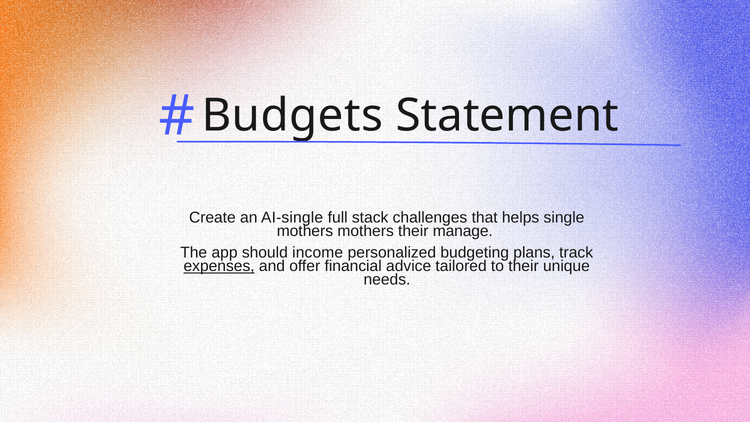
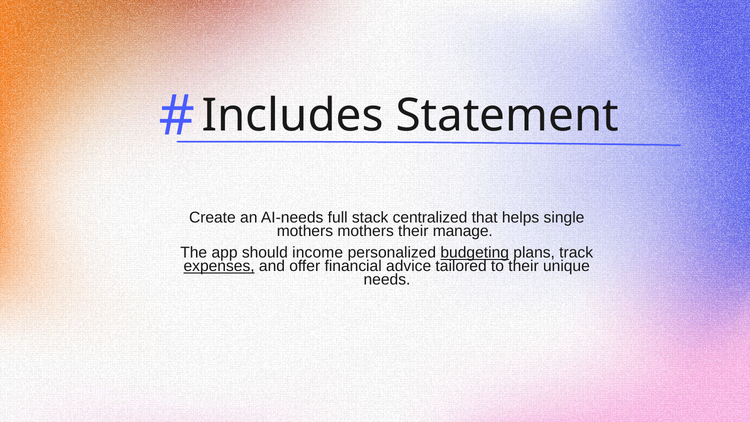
Budgets: Budgets -> Includes (293, 116)
AI-single: AI-single -> AI-needs (292, 217)
challenges: challenges -> centralized (430, 217)
budgeting underline: none -> present (475, 253)
